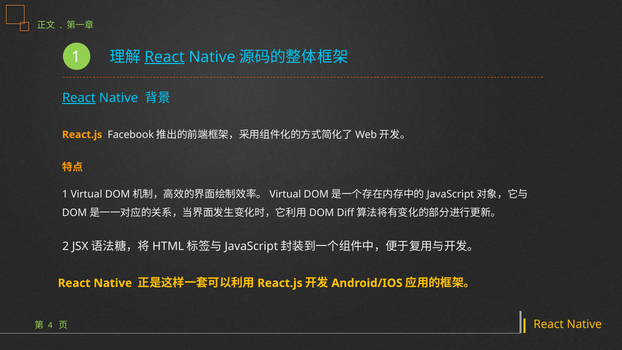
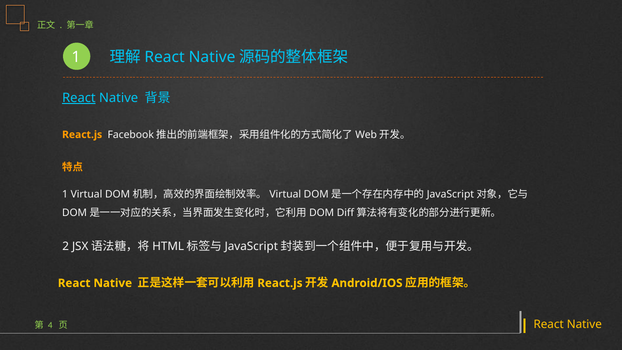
React underline: present -> none (165, 57)
